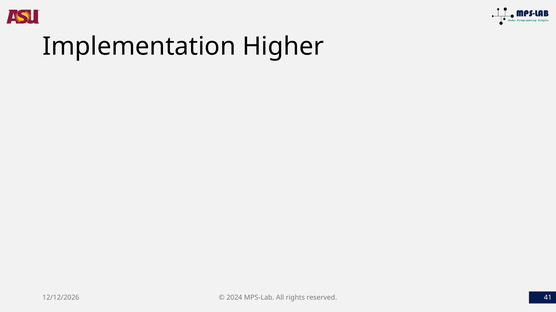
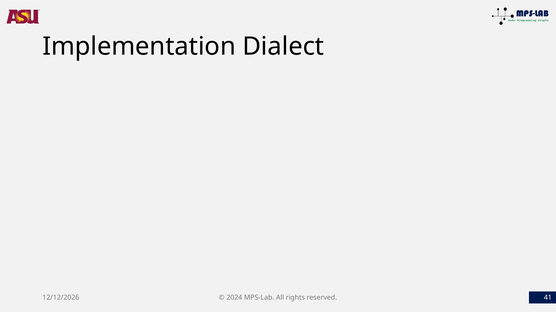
Higher: Higher -> Dialect (283, 47)
